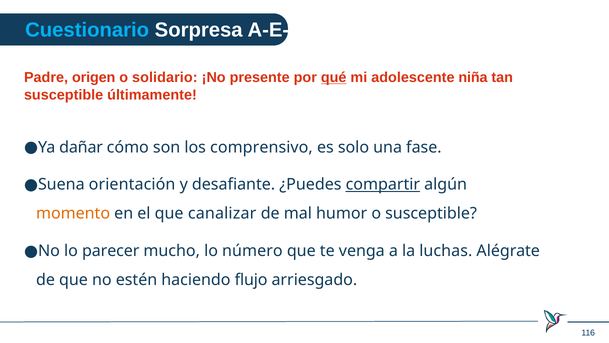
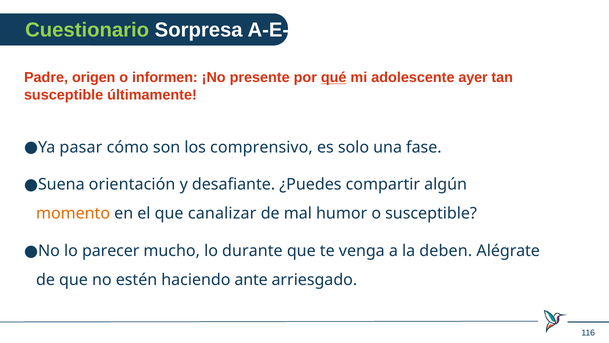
Cuestionario colour: light blue -> light green (87, 30)
solidario: solidario -> informen (165, 77)
niña: niña -> ayer (473, 77)
dañar: dañar -> pasar (81, 147)
compartir underline: present -> none (383, 184)
número: número -> durante (252, 251)
luchas: luchas -> deben (446, 251)
flujo: flujo -> ante (251, 280)
